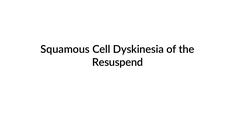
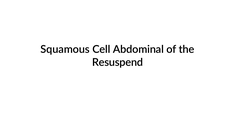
Dyskinesia: Dyskinesia -> Abdominal (138, 50)
